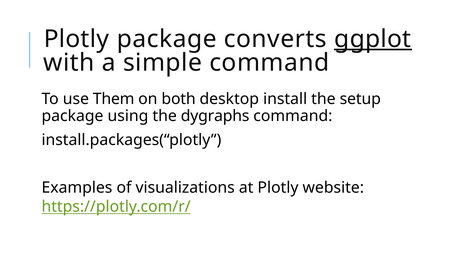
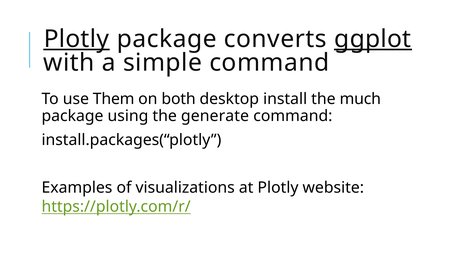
Plotly underline: none -> present (76, 39)
setup: setup -> much (360, 99)
dygraphs: dygraphs -> generate (215, 116)
